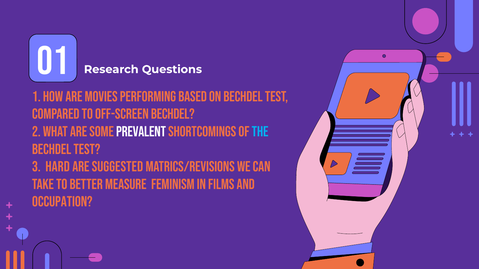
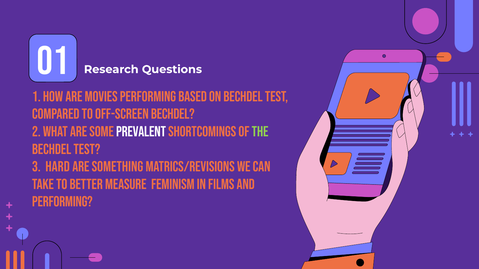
the colour: light blue -> light green (260, 132)
suggested: suggested -> something (117, 167)
occupation: occupation -> performing (62, 202)
